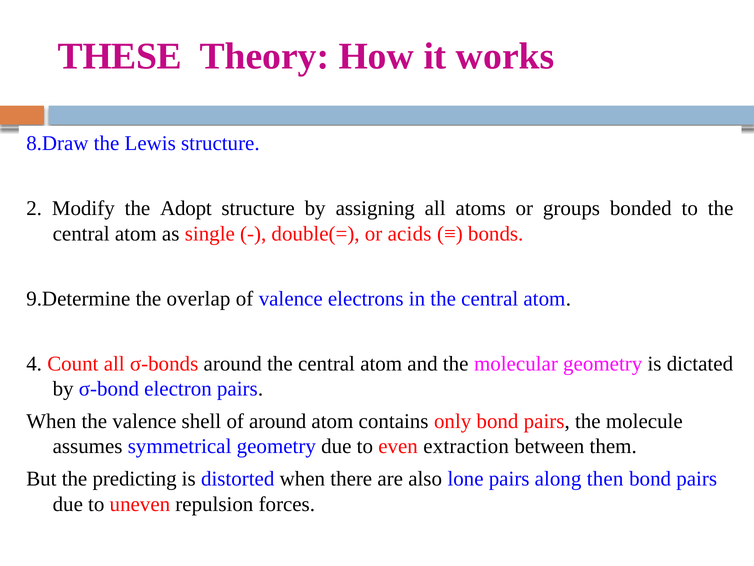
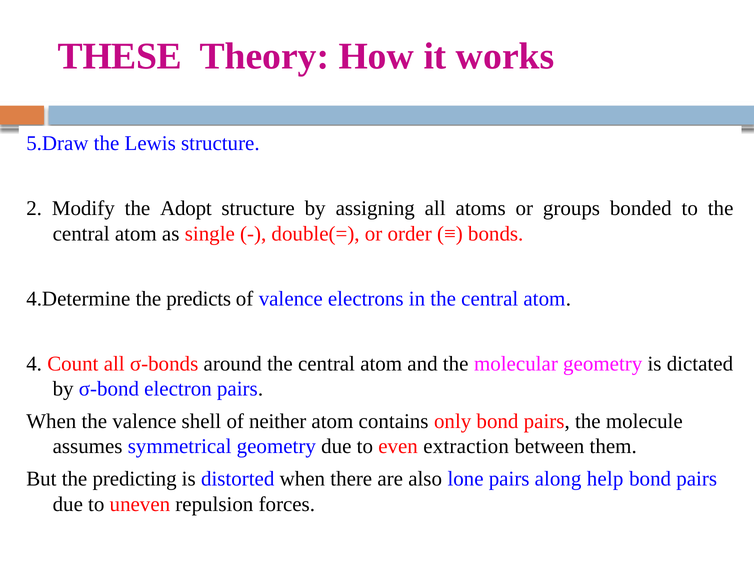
8.Draw: 8.Draw -> 5.Draw (57, 143)
acids: acids -> order (410, 234)
9.Determine: 9.Determine -> 4.Determine (78, 298)
overlap: overlap -> predicts (199, 298)
of around: around -> neither (278, 421)
then: then -> help (605, 479)
